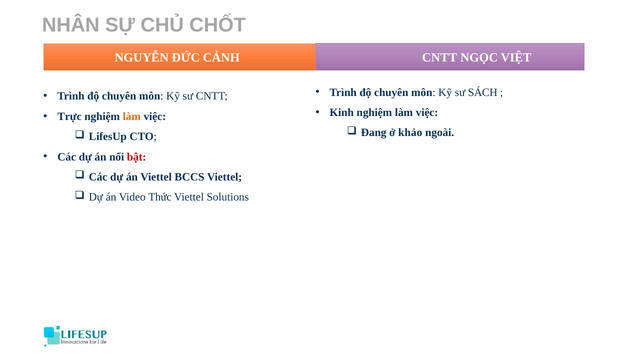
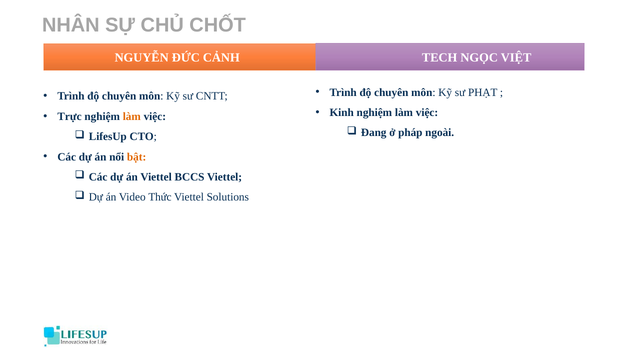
CẢNH CNTT: CNTT -> TECH (440, 57)
SÁCH: SÁCH -> PHẠT (483, 92)
khảo: khảo -> pháp (410, 133)
bật colour: red -> orange (137, 157)
